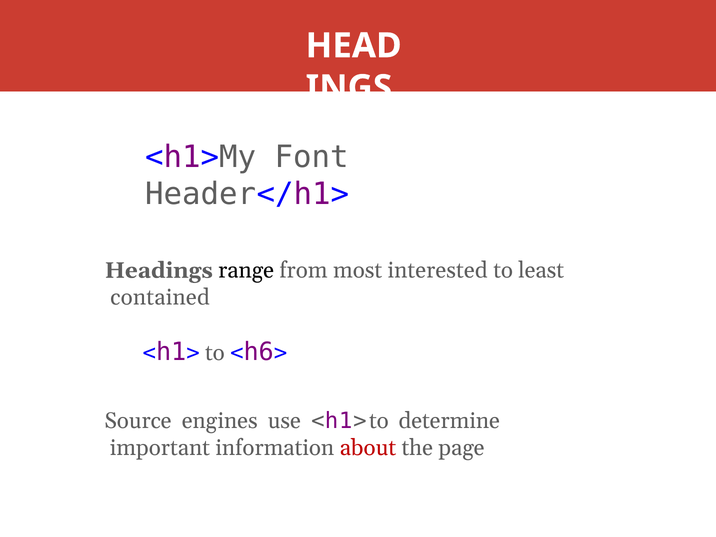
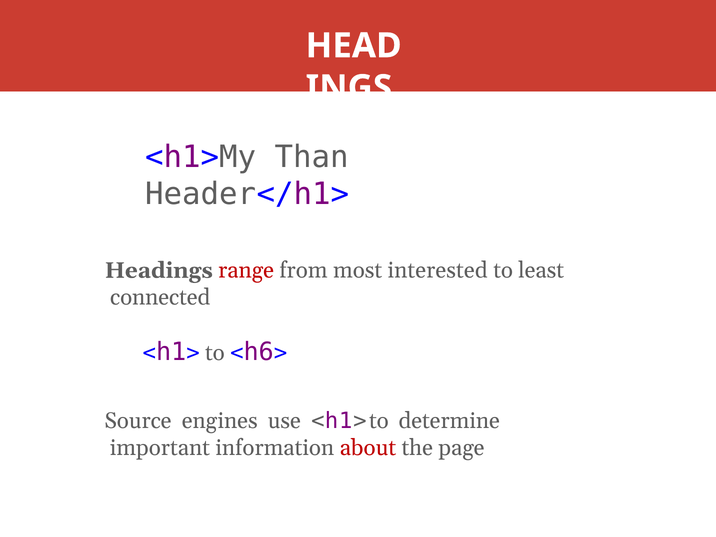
Font: Font -> Than (312, 157)
range colour: black -> red (246, 270)
contained: contained -> connected (160, 297)
